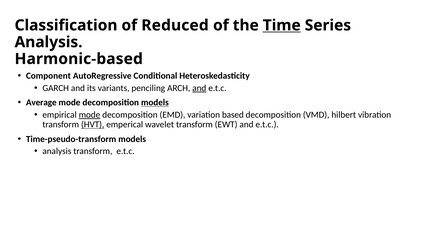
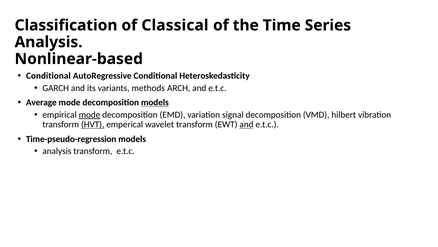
Reduced: Reduced -> Classical (175, 25)
Time underline: present -> none (282, 25)
Harmonic-based: Harmonic-based -> Nonlinear-based (79, 59)
Component: Component -> Conditional (48, 76)
penciling: penciling -> methods (148, 88)
and underline: present -> none (199, 88)
based: based -> signal (233, 114)
and underline: none -> present (246, 124)
Time-pseudo-transform: Time-pseudo-transform -> Time-pseudo-regression (71, 139)
